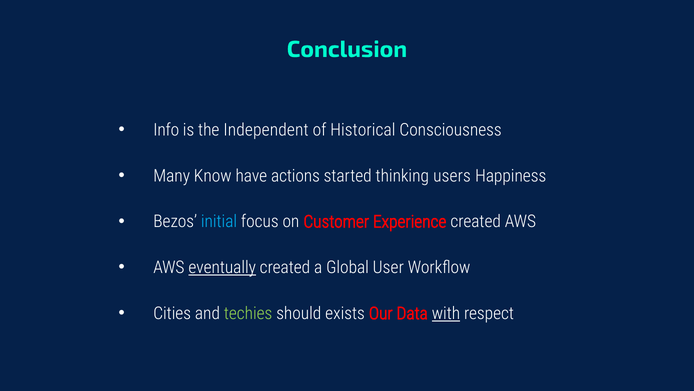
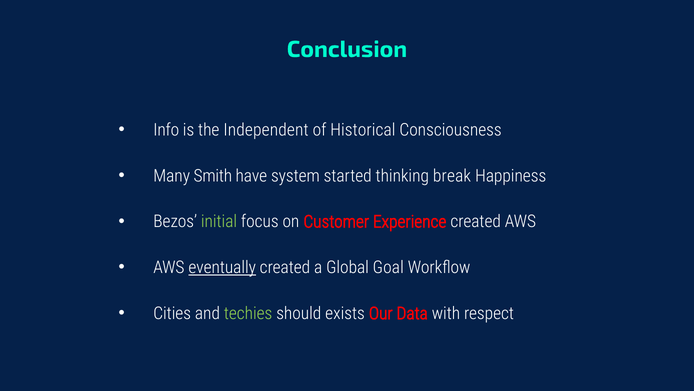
Know: Know -> Smith (213, 176)
actions: actions -> system (295, 176)
users: users -> break (452, 176)
initial colour: light blue -> light green (219, 221)
User: User -> Goal (388, 267)
with underline: present -> none (446, 313)
